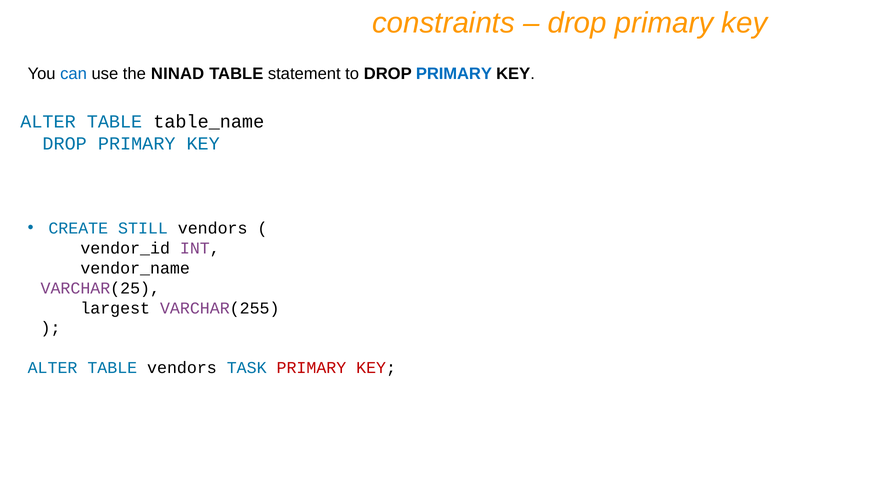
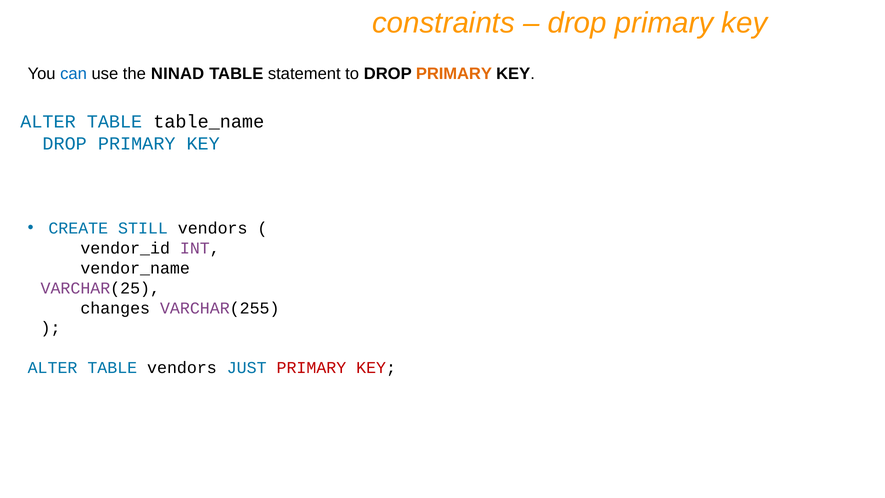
PRIMARY colour: blue -> orange (454, 74)
largest: largest -> changes (115, 308)
TASK: TASK -> JUST (247, 368)
